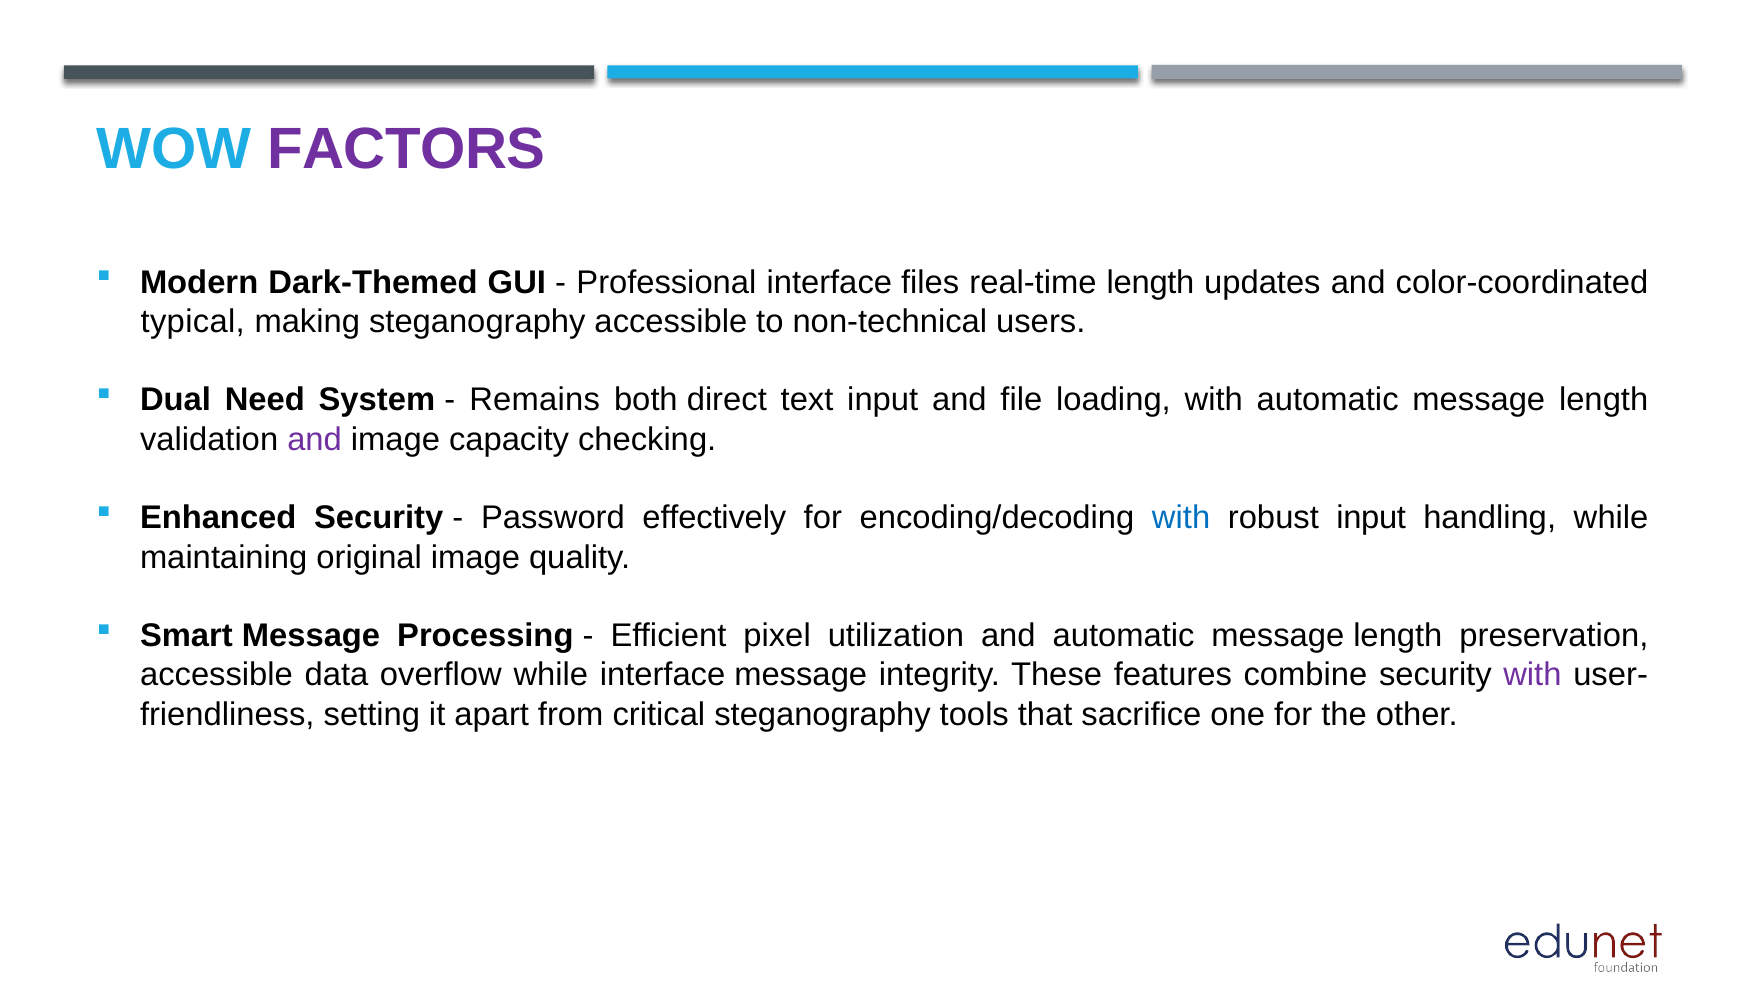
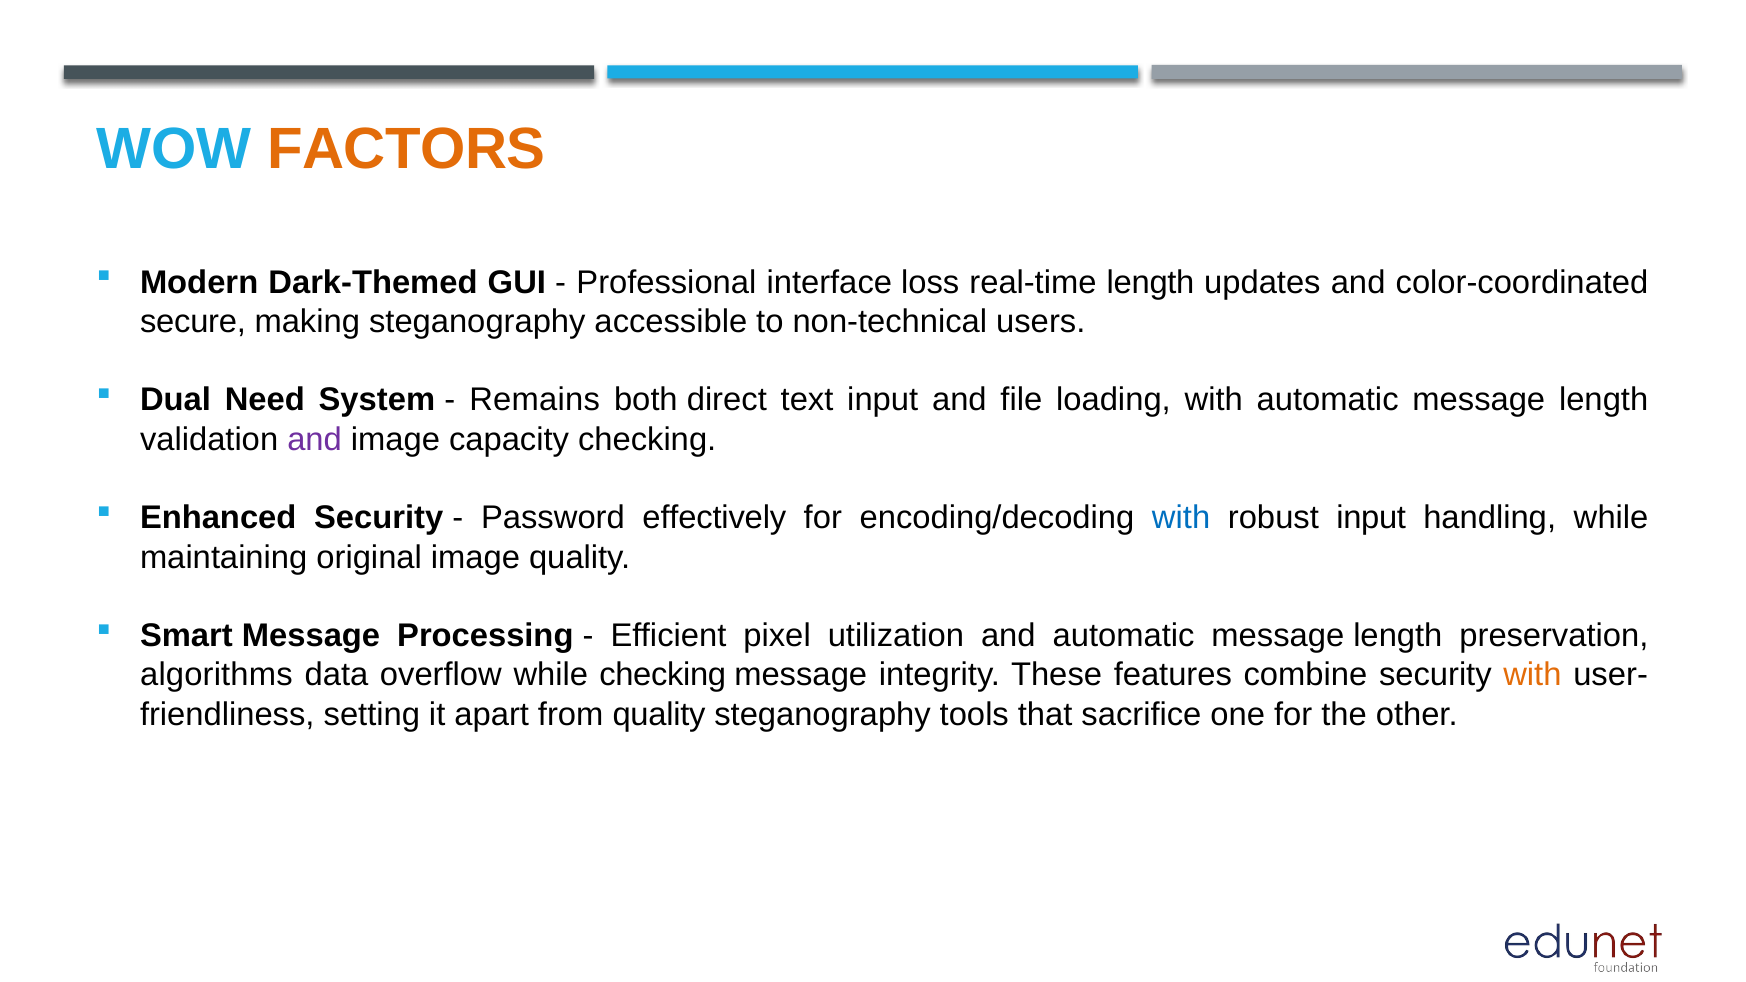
FACTORS colour: purple -> orange (406, 149)
files: files -> loss (930, 282)
typical: typical -> secure (193, 322)
accessible: accessible -> algorithms (216, 675)
while interface: interface -> checking (663, 675)
with colour: purple -> orange (1532, 675)
from critical: critical -> quality (659, 715)
